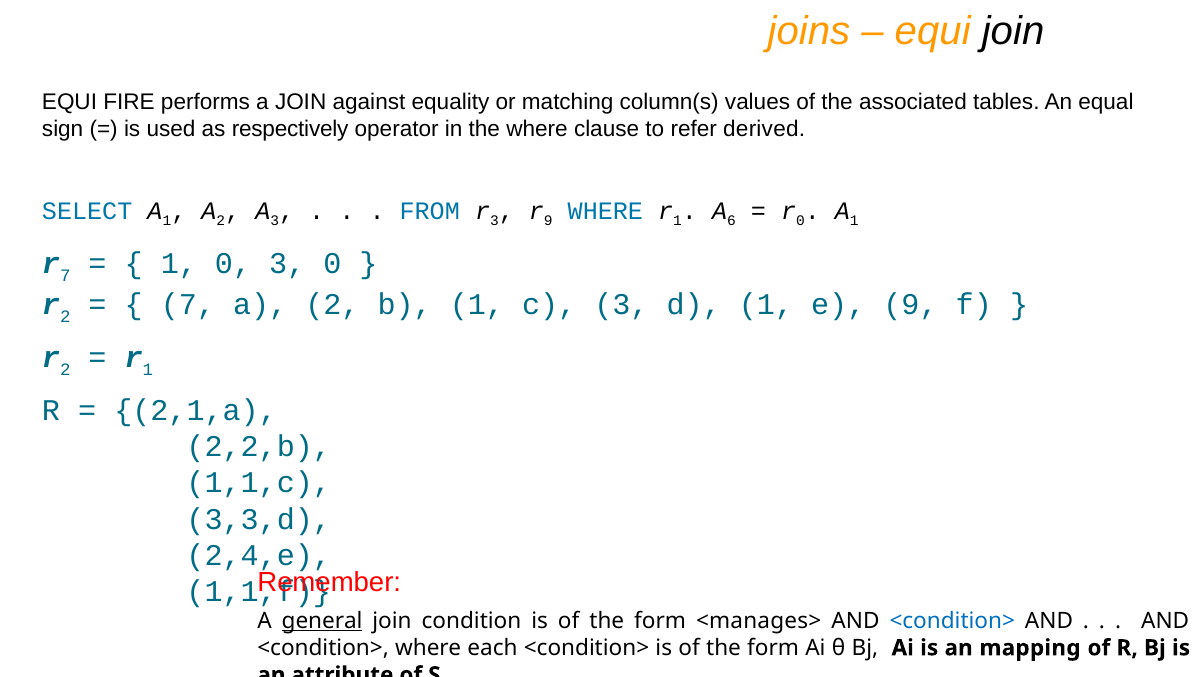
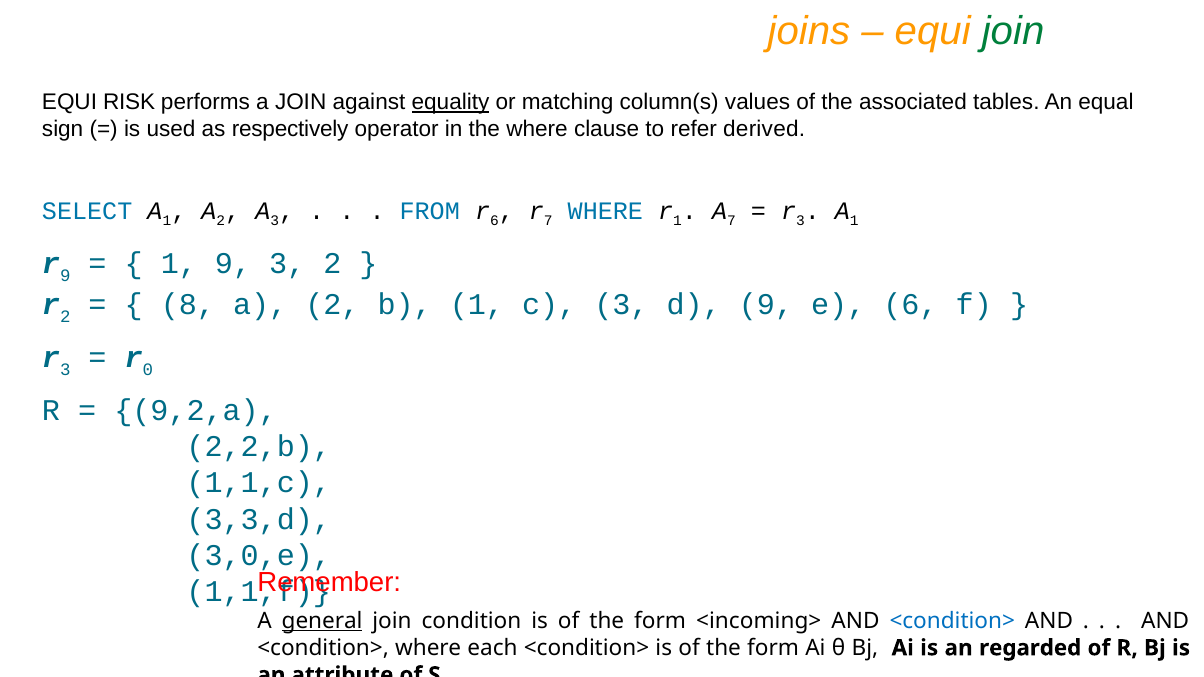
join colour: black -> green (1013, 31)
FIRE: FIRE -> RISK (129, 102)
equality underline: none -> present (451, 102)
r 3: 3 -> 6 (494, 221)
r 9: 9 -> 7 (548, 221)
A 6: 6 -> 7 (731, 221)
0: 0 -> 3 (800, 221)
r 7: 7 -> 9 (65, 275)
1 0: 0 -> 9 (233, 264)
3 0: 0 -> 2 (332, 264)
7: 7 -> 8 (188, 305)
d 1: 1 -> 9 (766, 305)
e 9: 9 -> 6 (911, 305)
2: 2 -> 3 (65, 370)
1: 1 -> 0 (148, 370)
2,1,a: 2,1,a -> 9,2,a (196, 411)
2,4,e: 2,4,e -> 3,0,e (259, 555)
<manages>: <manages> -> <incoming> (759, 621)
mapping: mapping -> regarded (1030, 648)
